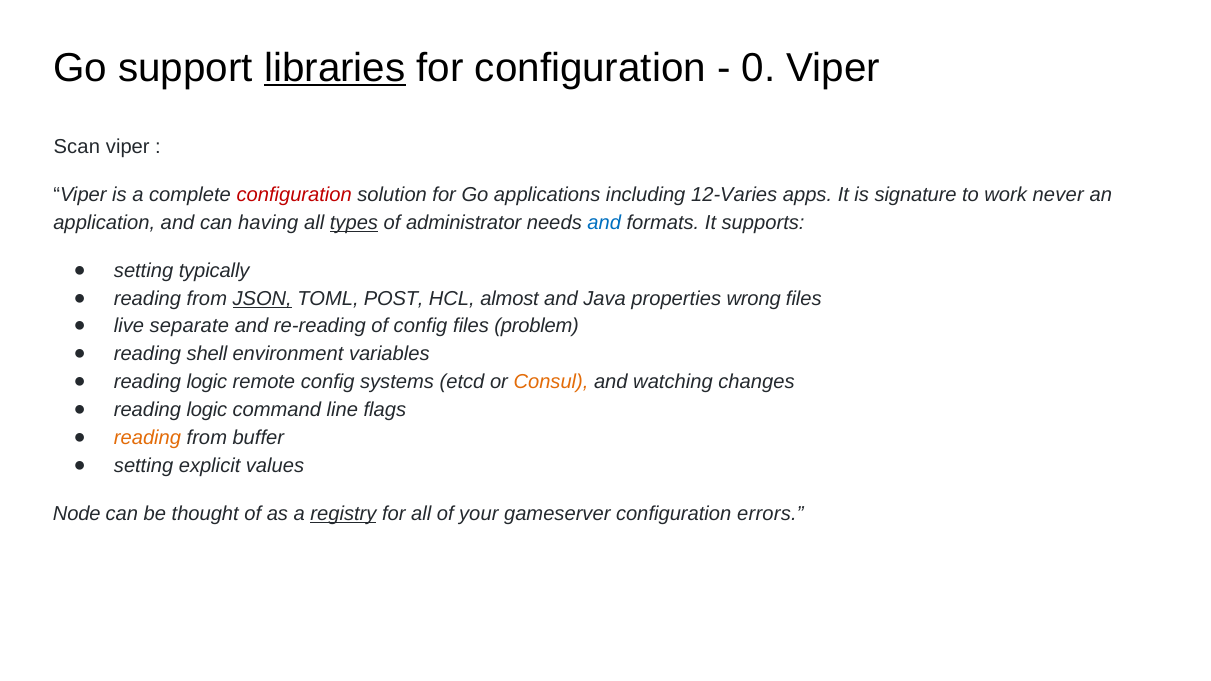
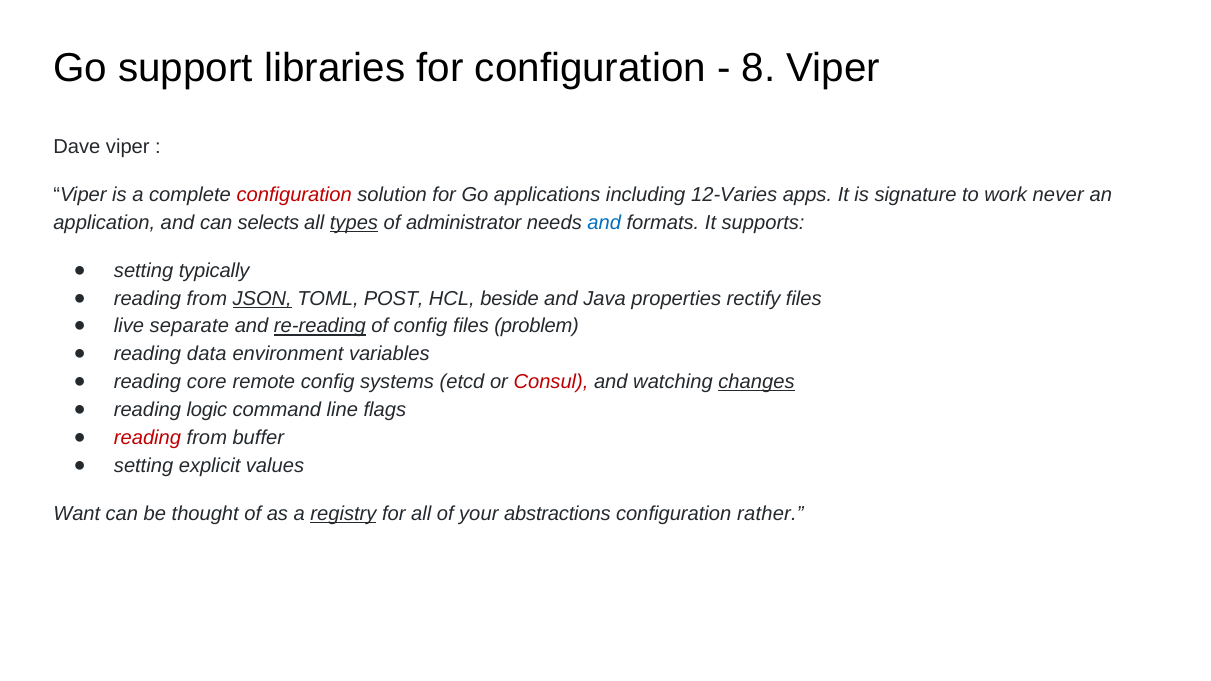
libraries underline: present -> none (335, 68)
0: 0 -> 8 (758, 68)
Scan: Scan -> Dave (77, 147)
having: having -> selects (268, 223)
almost: almost -> beside (510, 299)
wrong: wrong -> rectify (754, 299)
re-reading underline: none -> present (320, 326)
shell: shell -> data (207, 354)
logic: logic -> core (207, 382)
Consul colour: orange -> red (551, 382)
changes underline: none -> present (757, 382)
reading colour: orange -> red (147, 438)
Node: Node -> Want (77, 514)
gameserver: gameserver -> abstractions (557, 514)
errors: errors -> rather (770, 514)
